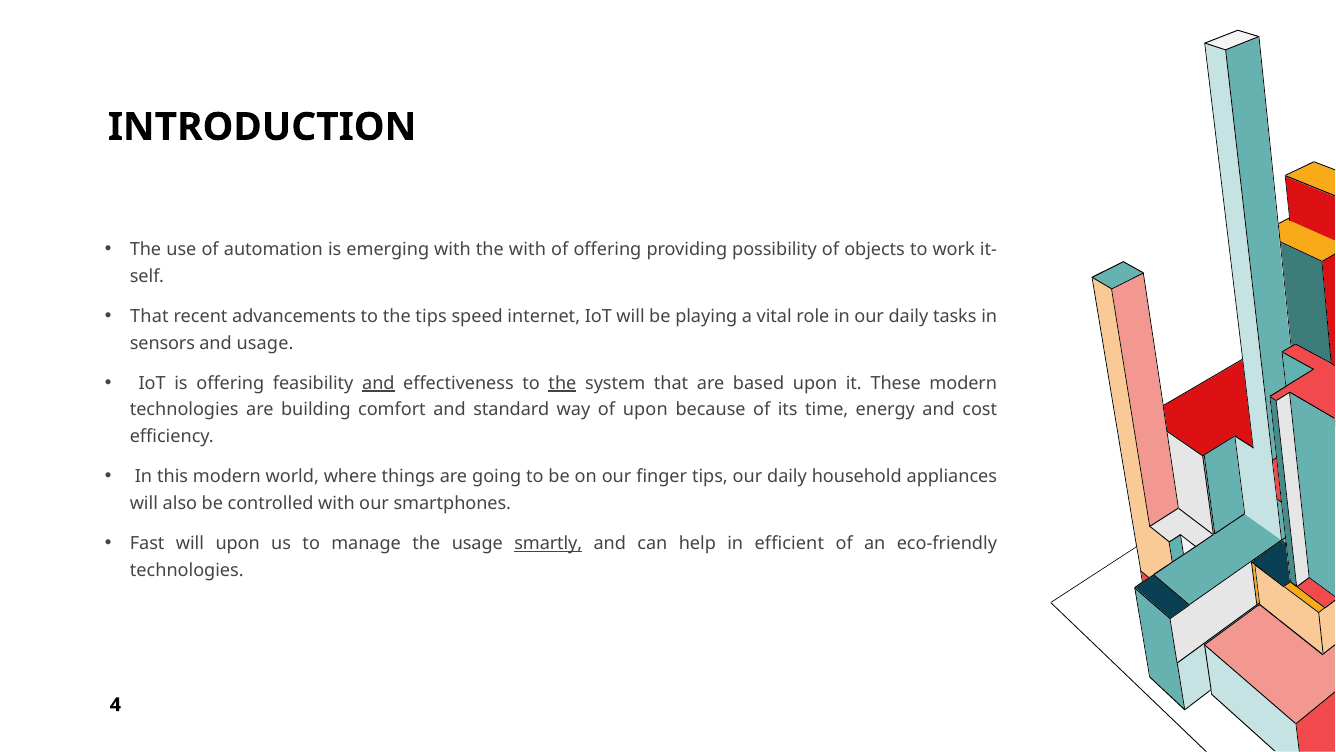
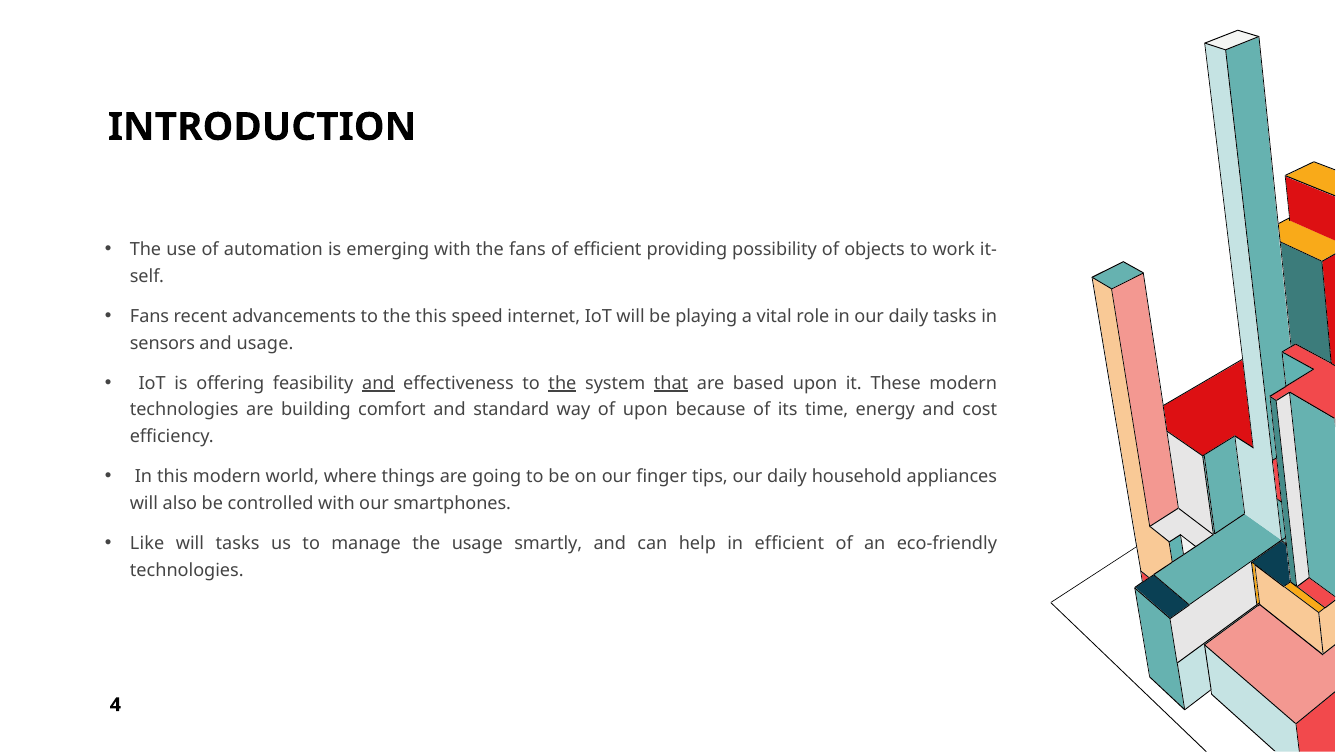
the with: with -> fans (527, 249)
of offering: offering -> efficient (607, 249)
That: That -> Fans (150, 316)
the tips: tips -> this (431, 316)
that underline: none -> present (671, 383)
Fast: Fast -> Like (147, 543)
will upon: upon -> tasks (238, 543)
smartly underline: present -> none (548, 543)
